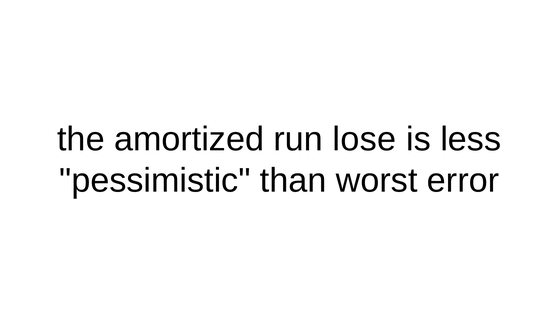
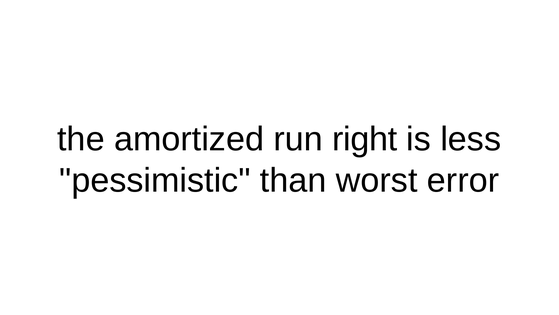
lose: lose -> right (365, 139)
